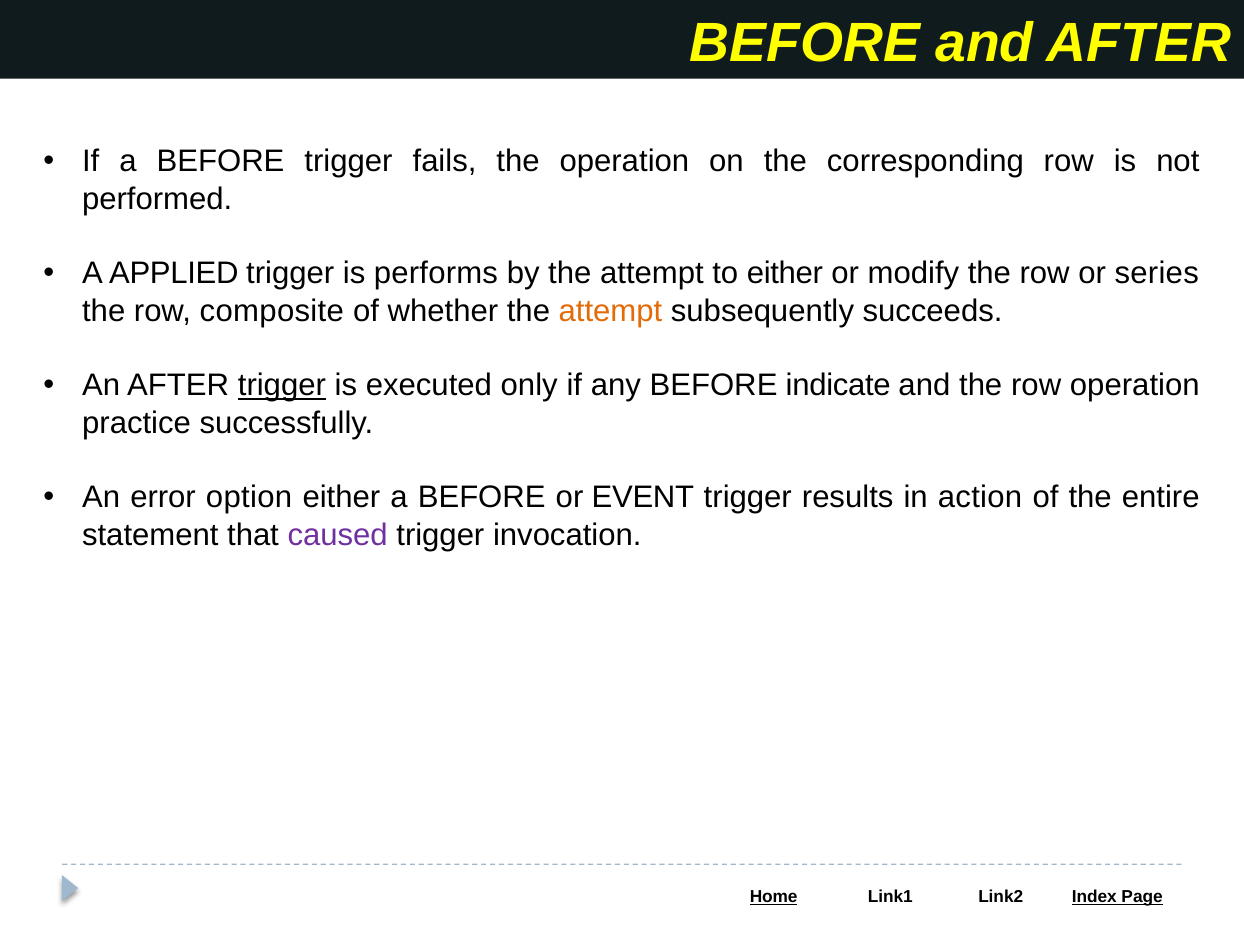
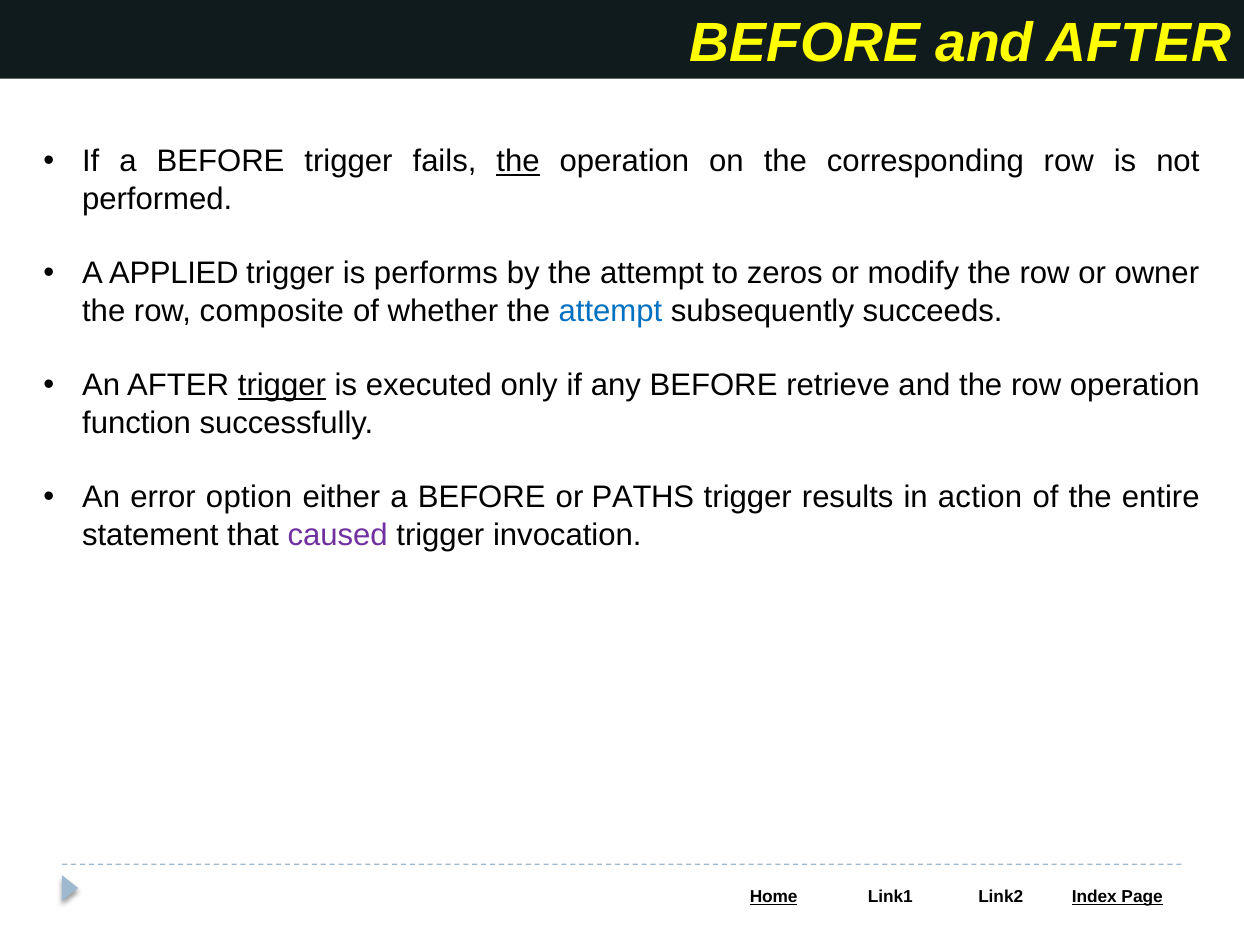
the underline: none -> present (518, 162)
to either: either -> zeros (785, 274)
series: series -> owner (1157, 274)
attempt colour: orange -> blue (610, 311)
indicate: indicate -> retrieve (838, 386)
practice: practice -> function (137, 423)
EVENT: EVENT -> PATHS (643, 498)
